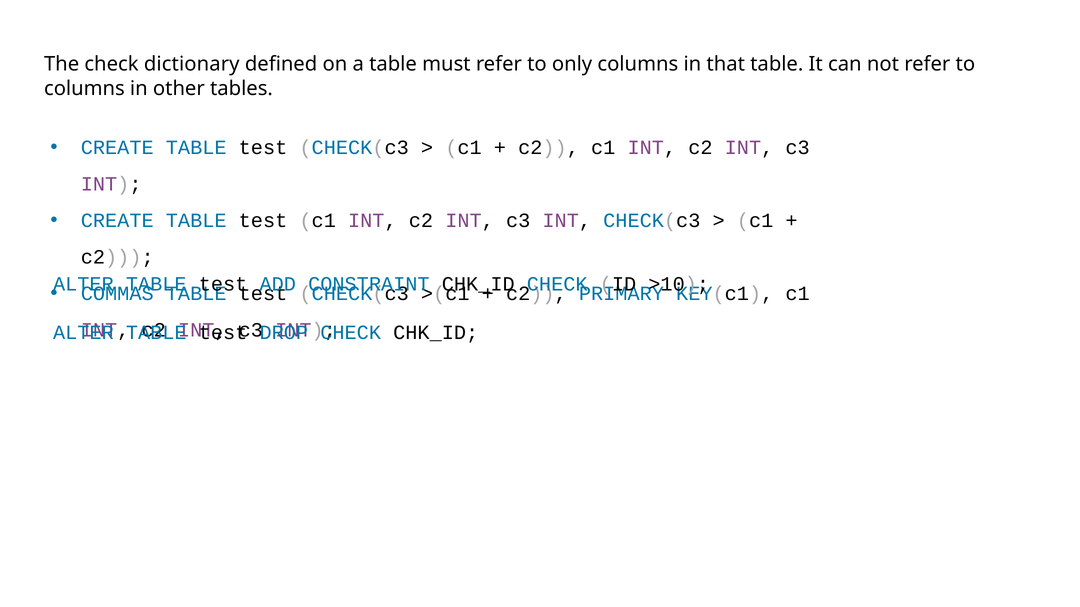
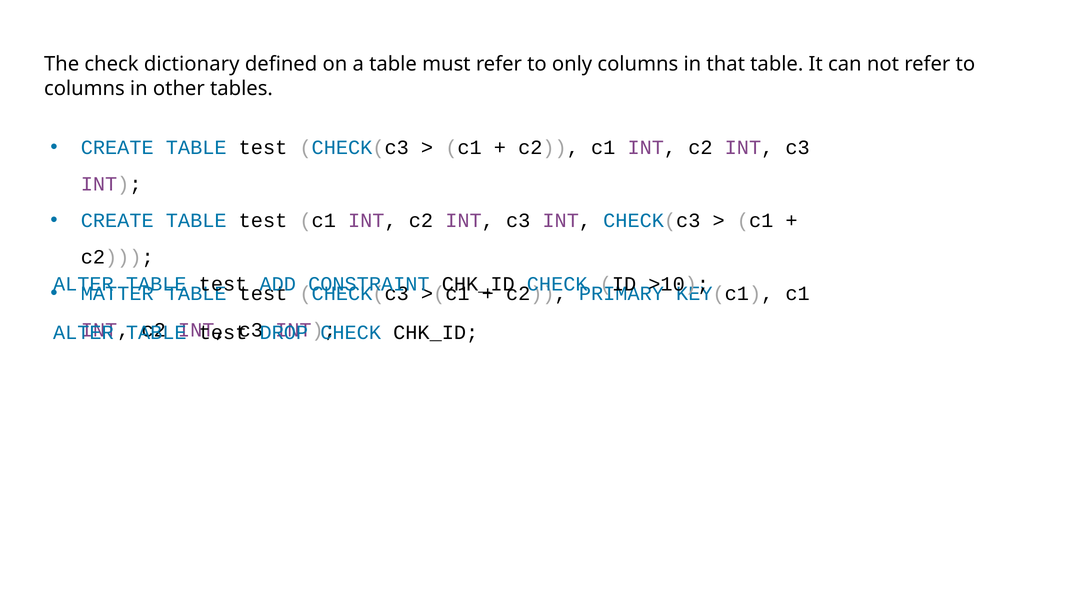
COMMAS: COMMAS -> MATTER (117, 294)
